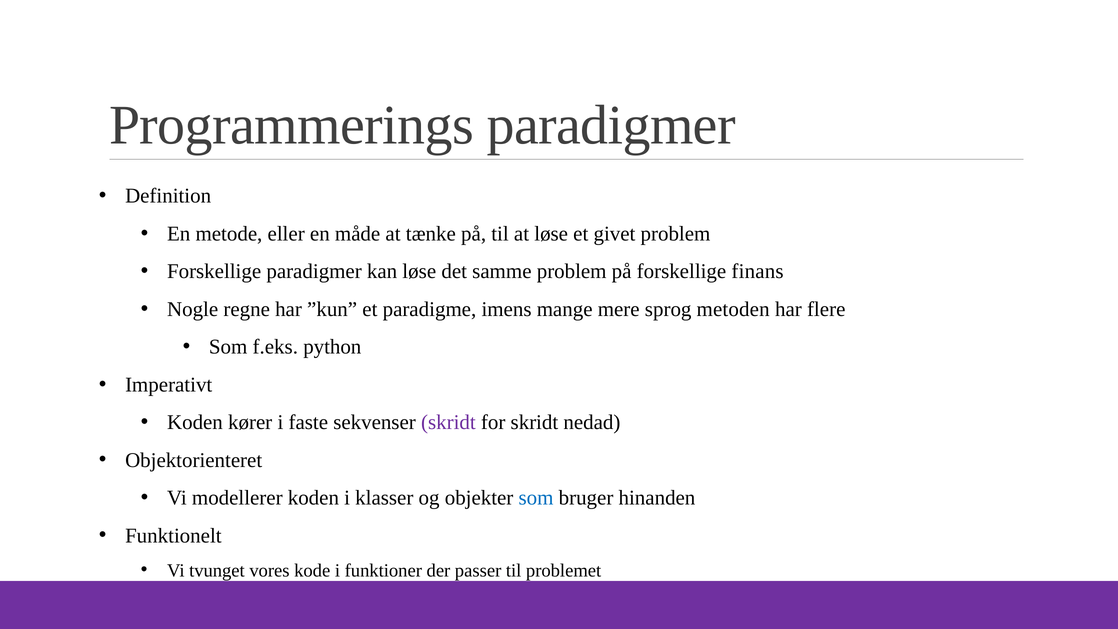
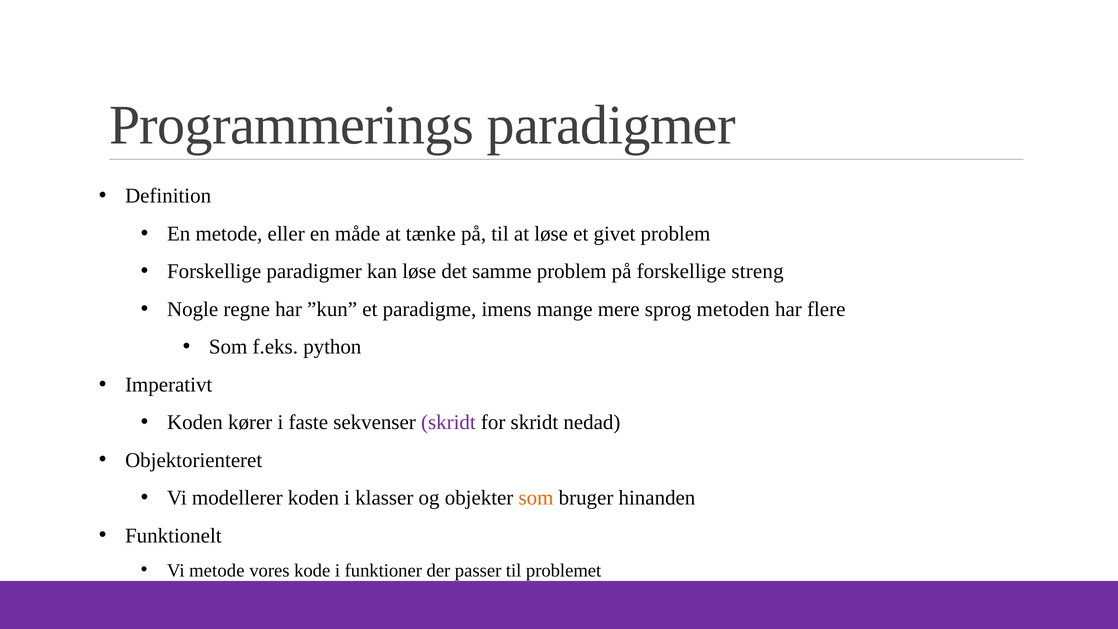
finans: finans -> streng (758, 271)
som colour: blue -> orange (536, 498)
Vi tvunget: tvunget -> metode (217, 570)
